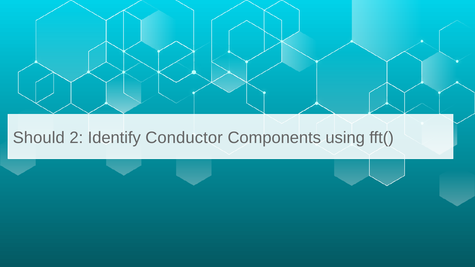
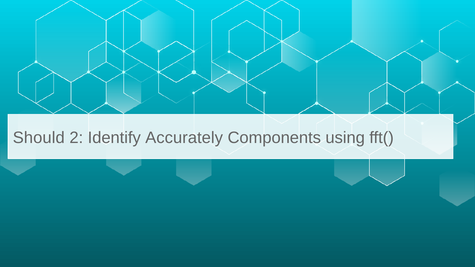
Conductor: Conductor -> Accurately (184, 138)
